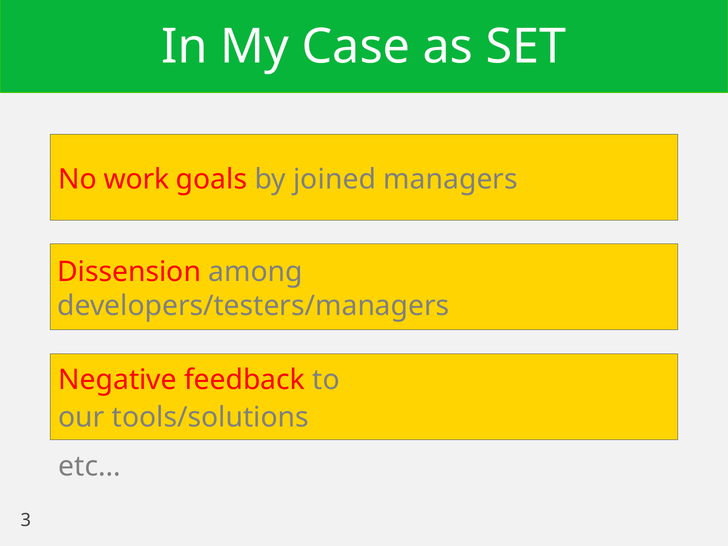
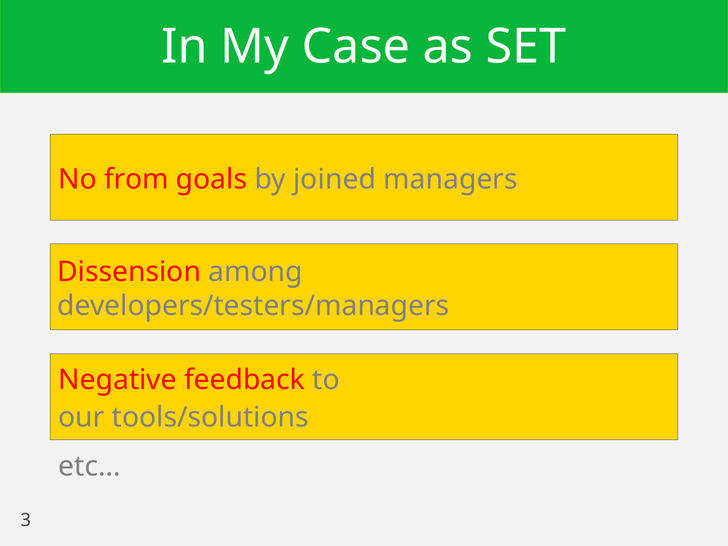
work: work -> from (137, 179)
